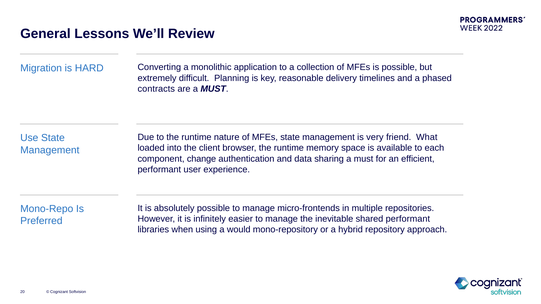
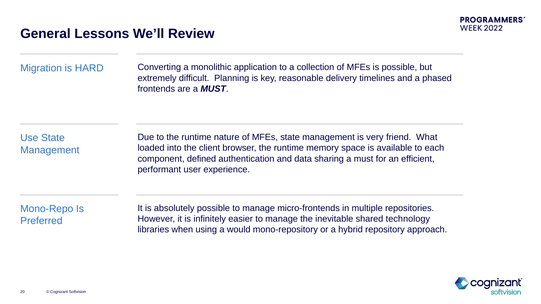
contracts: contracts -> frontends (156, 89)
change: change -> defined (202, 159)
shared performant: performant -> technology (408, 219)
